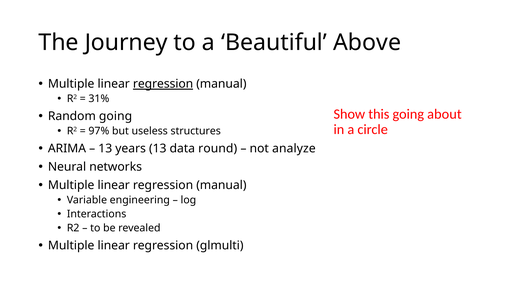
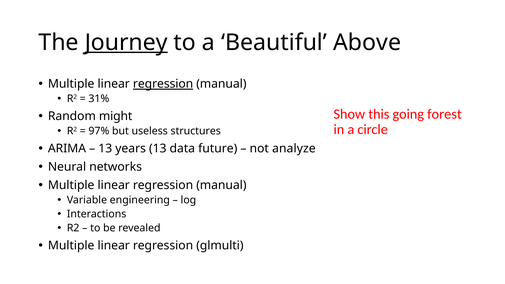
Journey underline: none -> present (126, 42)
about: about -> forest (444, 114)
Random going: going -> might (116, 116)
round: round -> future (218, 149)
